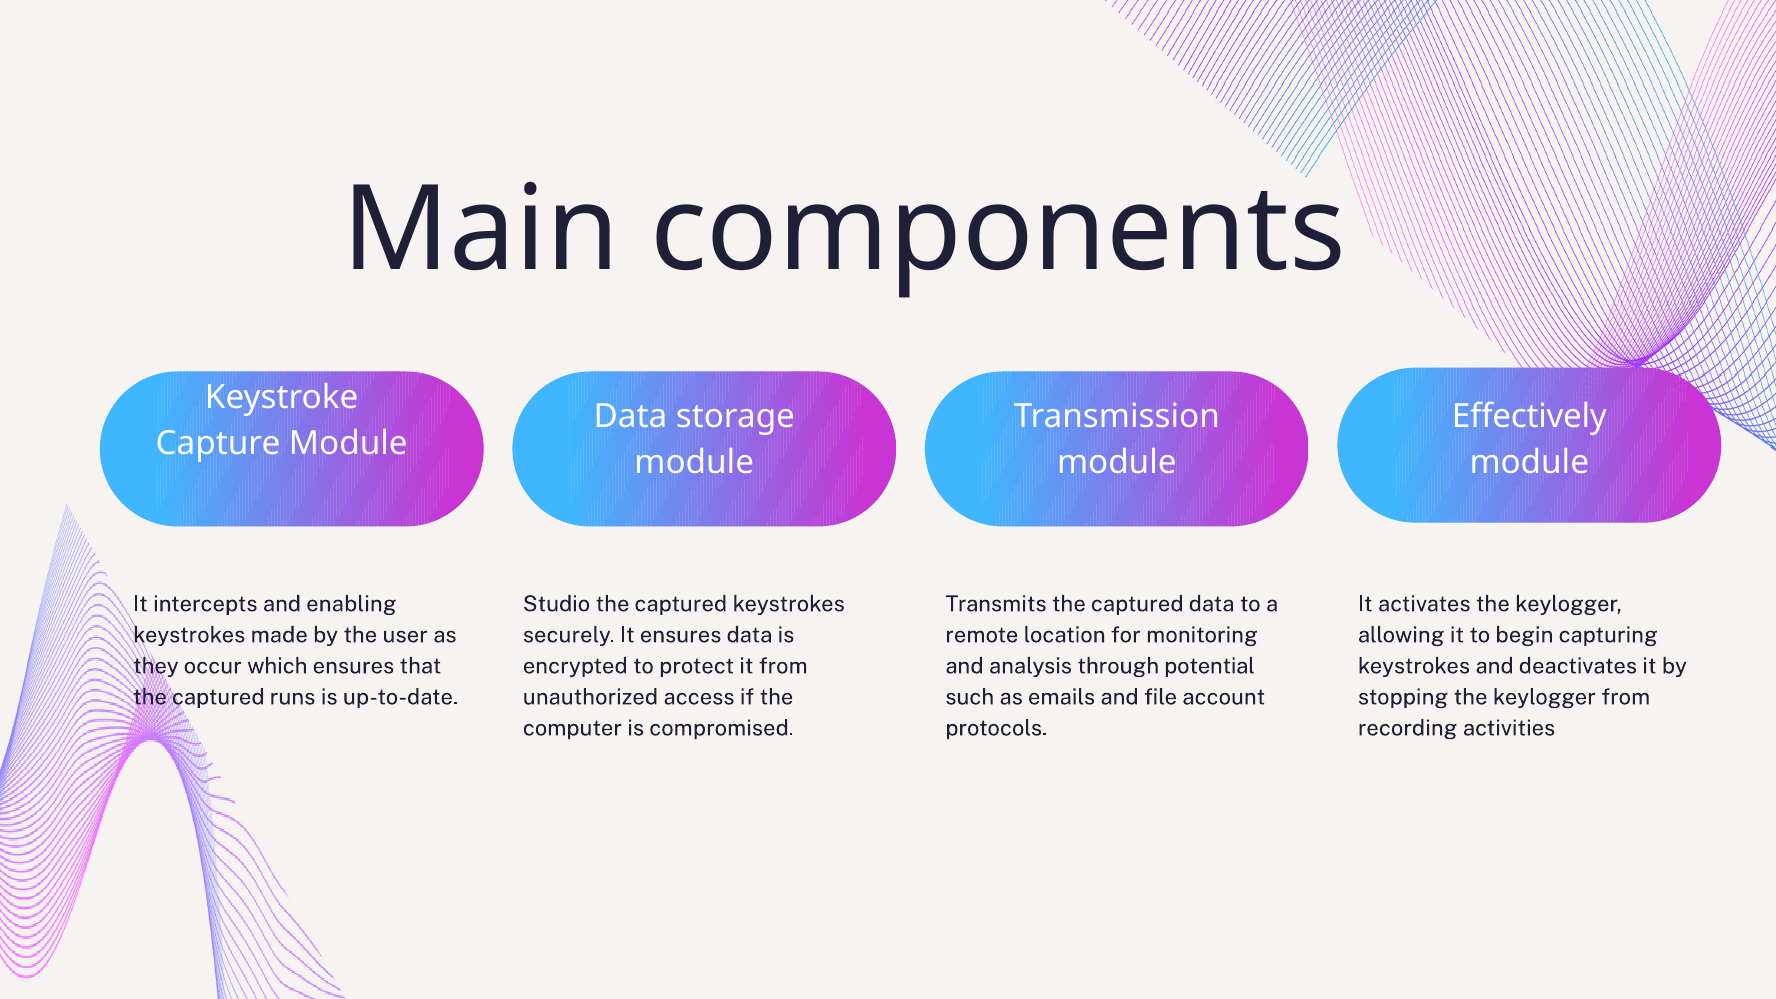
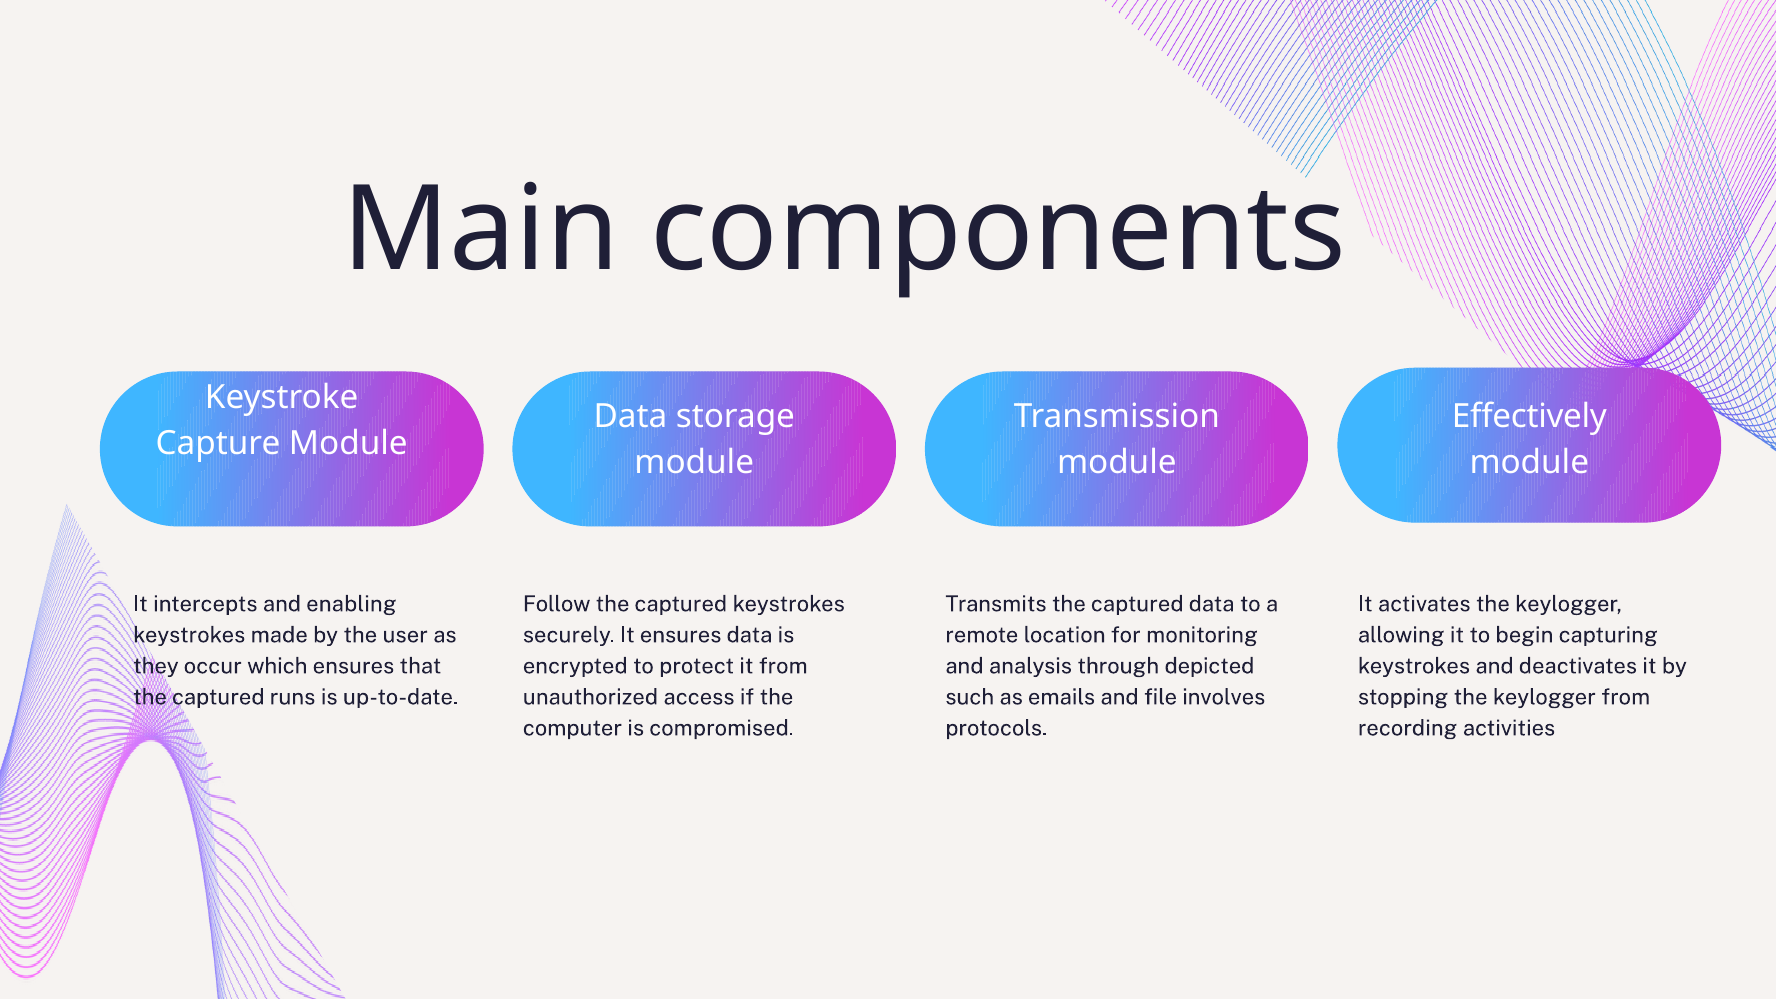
Studio: Studio -> Follow (557, 604)
potential: potential -> depicted (1209, 666)
account: account -> involves (1224, 697)
